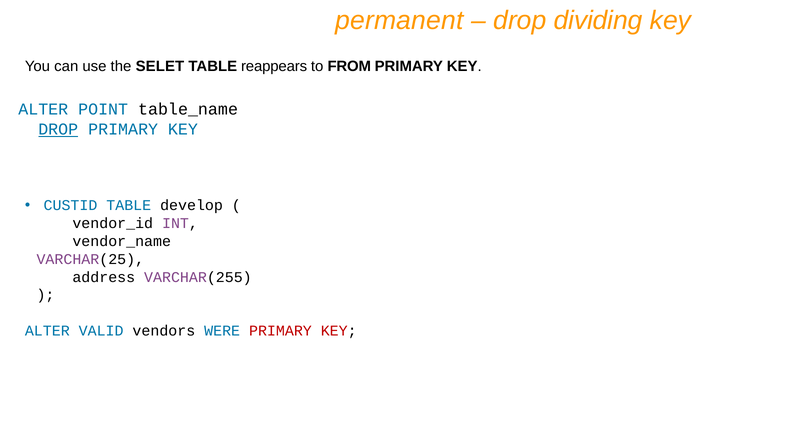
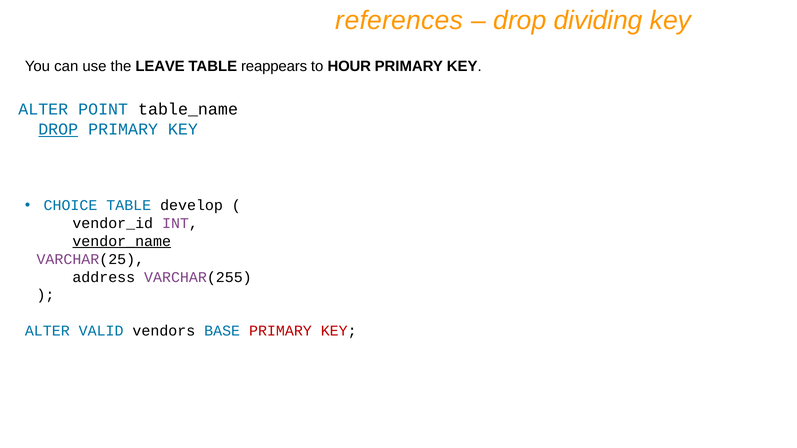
permanent: permanent -> references (399, 21)
SELET: SELET -> LEAVE (160, 66)
FROM: FROM -> HOUR (349, 66)
CUSTID: CUSTID -> CHOICE (70, 206)
vendor_name underline: none -> present (122, 241)
WERE: WERE -> BASE (222, 331)
